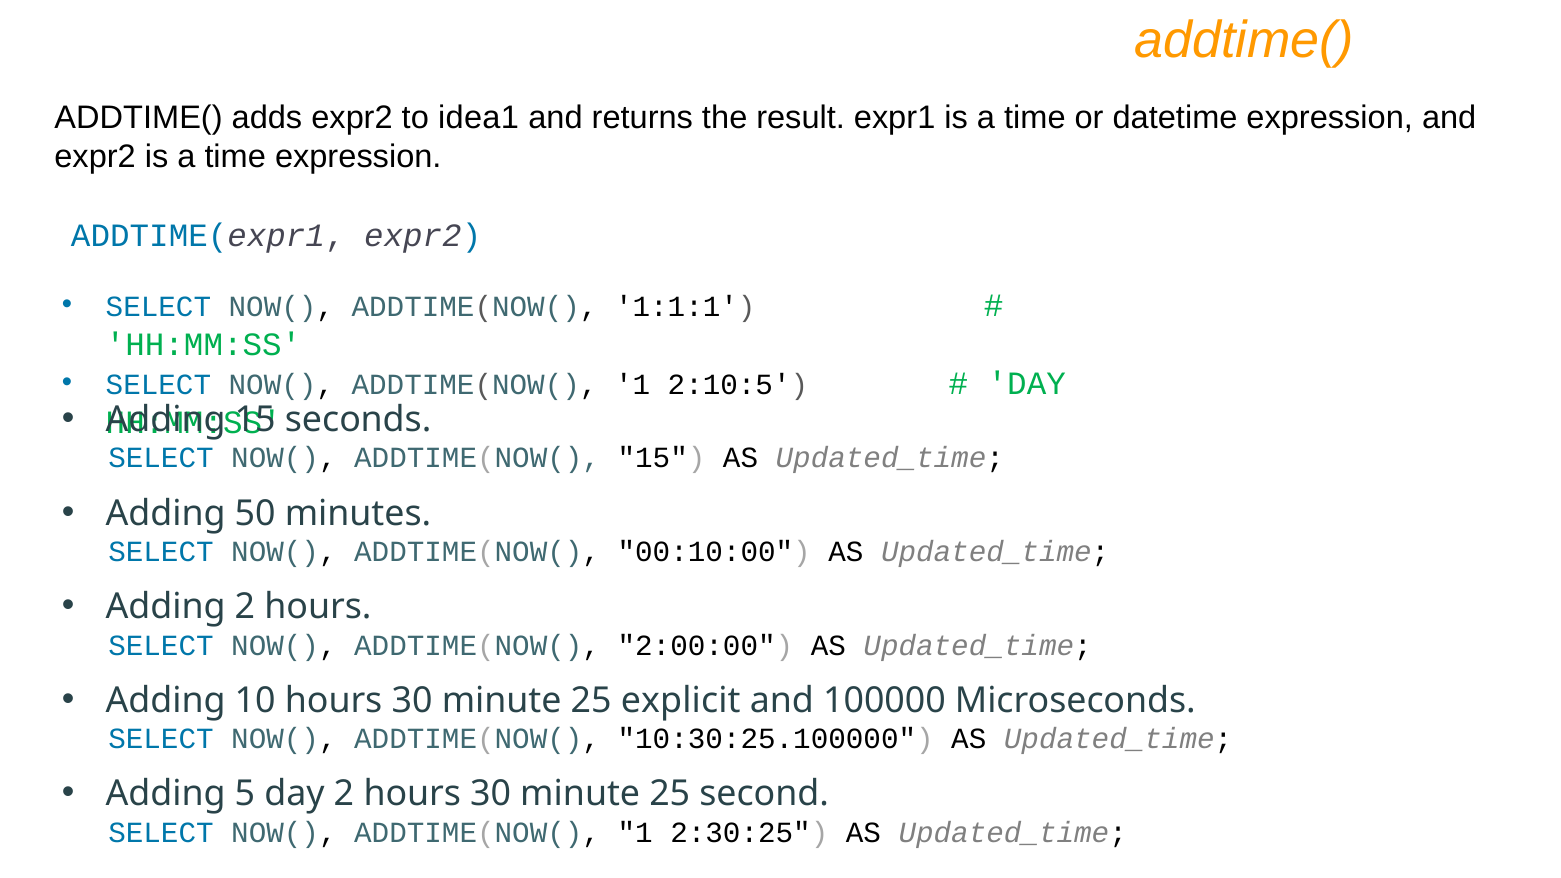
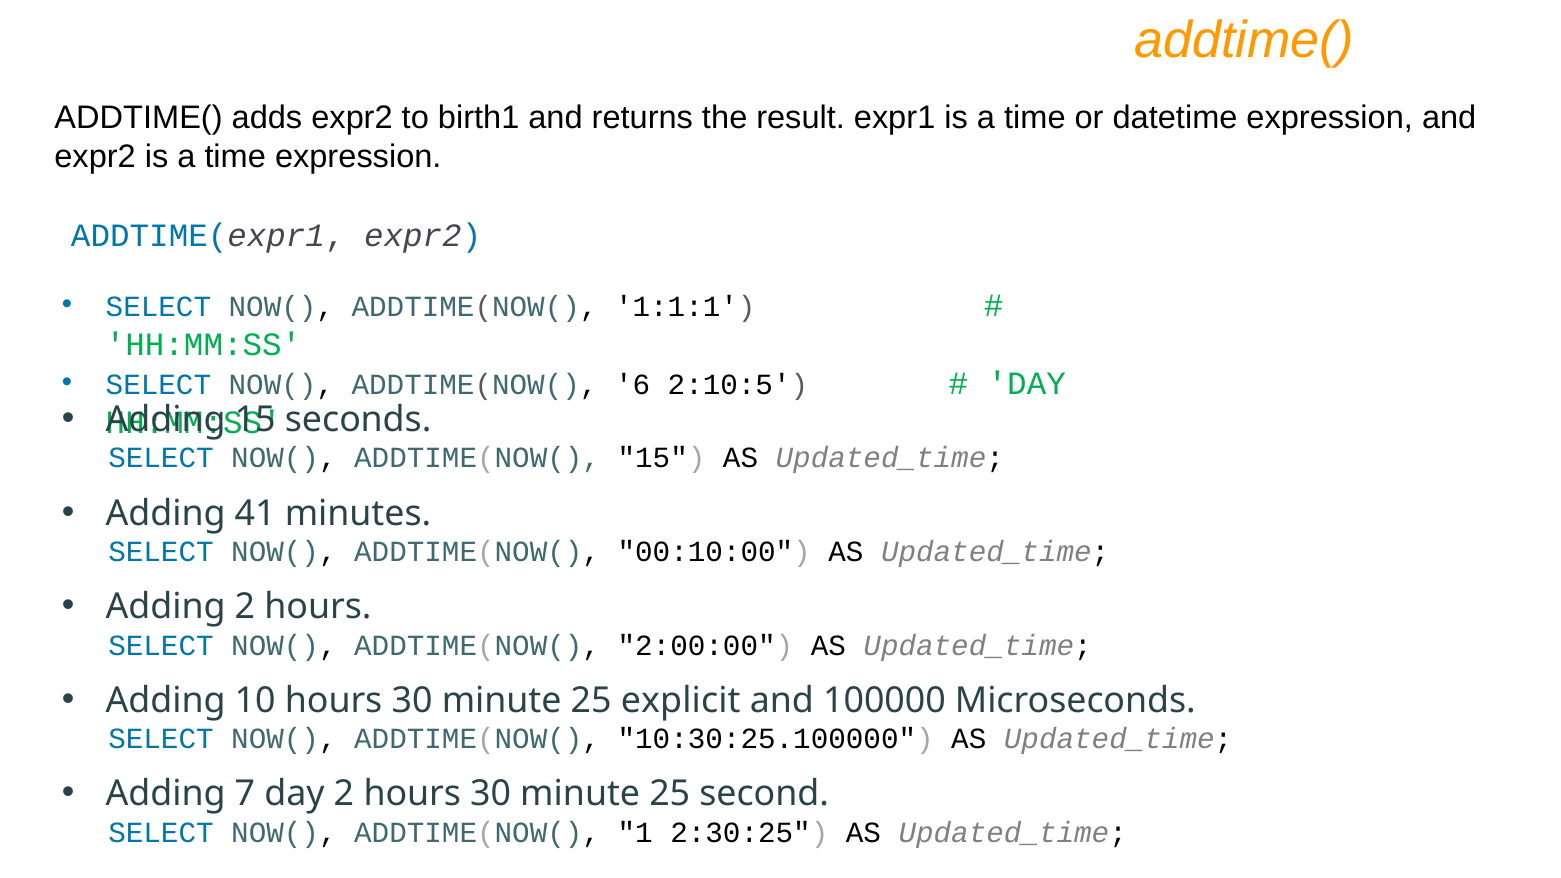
idea1: idea1 -> birth1 (479, 117)
1: 1 -> 6 (633, 385)
50: 50 -> 41 (255, 513)
5: 5 -> 7 (245, 794)
